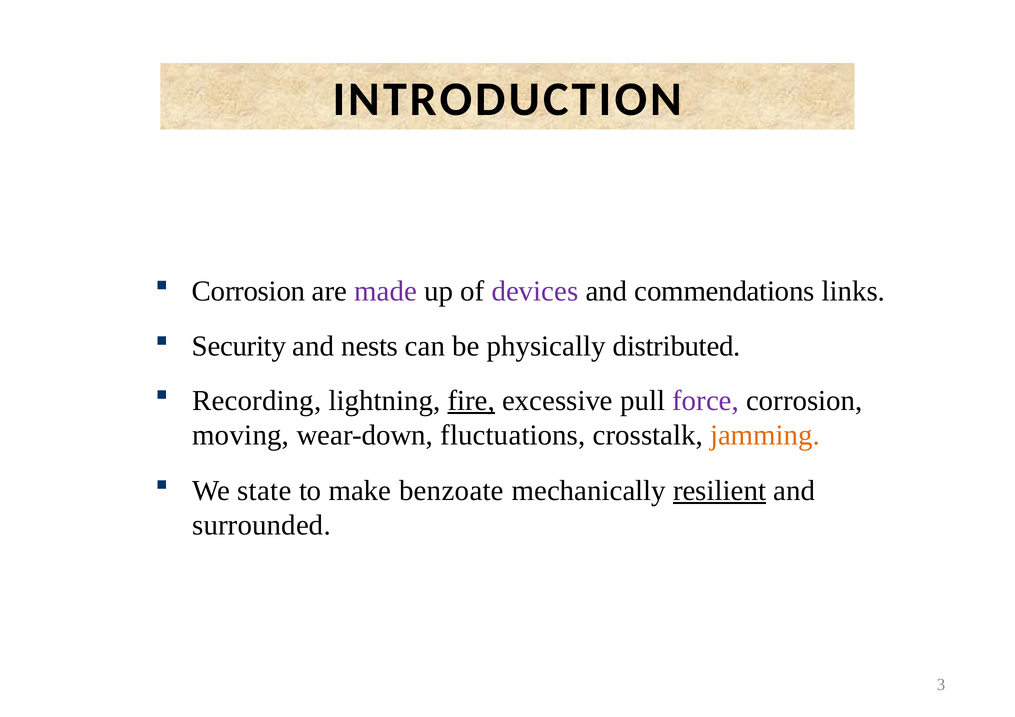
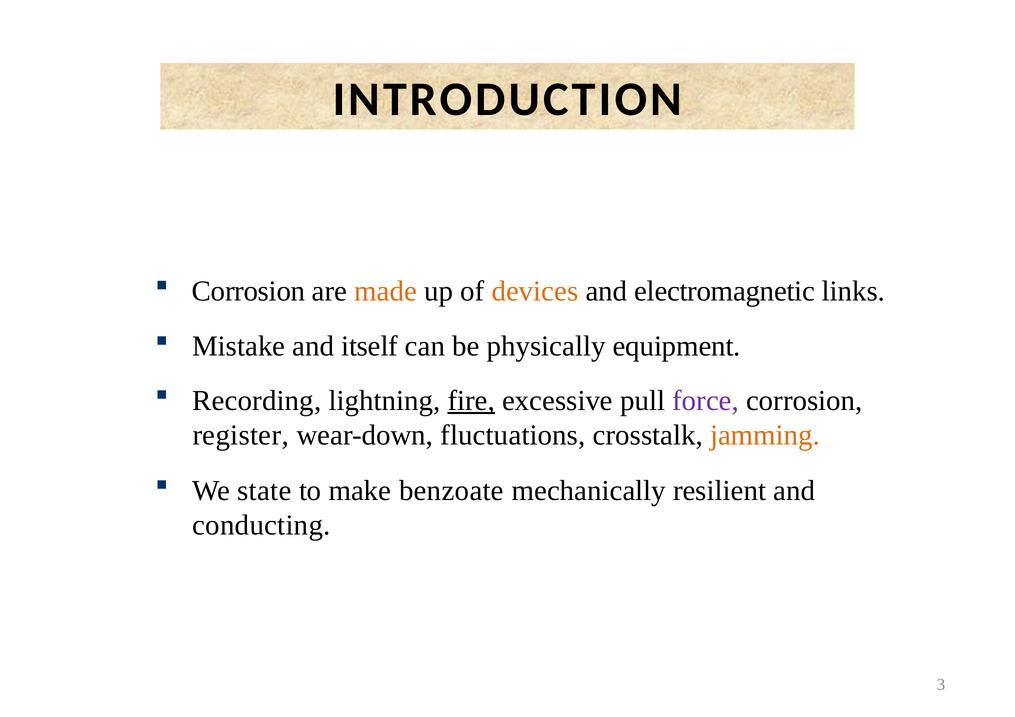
made colour: purple -> orange (386, 291)
devices colour: purple -> orange (535, 291)
commendations: commendations -> electromagnetic (725, 291)
Security: Security -> Mistake (239, 347)
nests: nests -> itself (370, 347)
distributed: distributed -> equipment (677, 347)
moving: moving -> register (241, 435)
resilient underline: present -> none (720, 491)
surrounded: surrounded -> conducting (261, 525)
